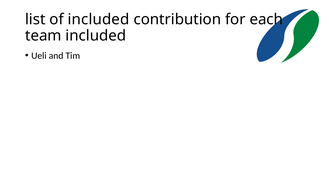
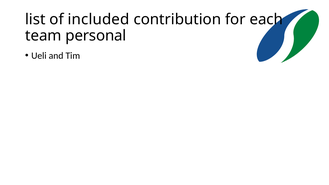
team included: included -> personal (96, 36)
